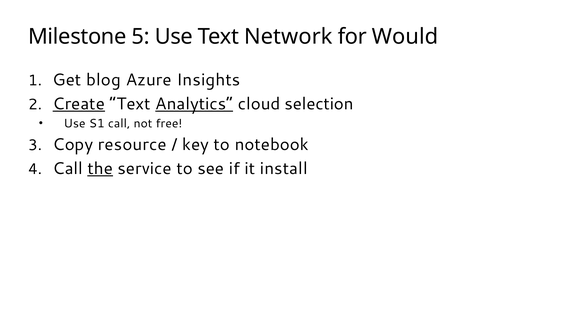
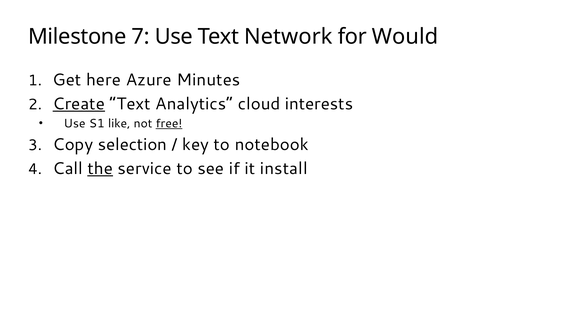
5: 5 -> 7 (141, 37)
blog: blog -> here (104, 80)
Insights: Insights -> Minutes (208, 80)
Analytics underline: present -> none (194, 104)
selection: selection -> interests (319, 104)
S1 call: call -> like (119, 123)
free underline: none -> present (169, 123)
resource: resource -> selection (132, 145)
